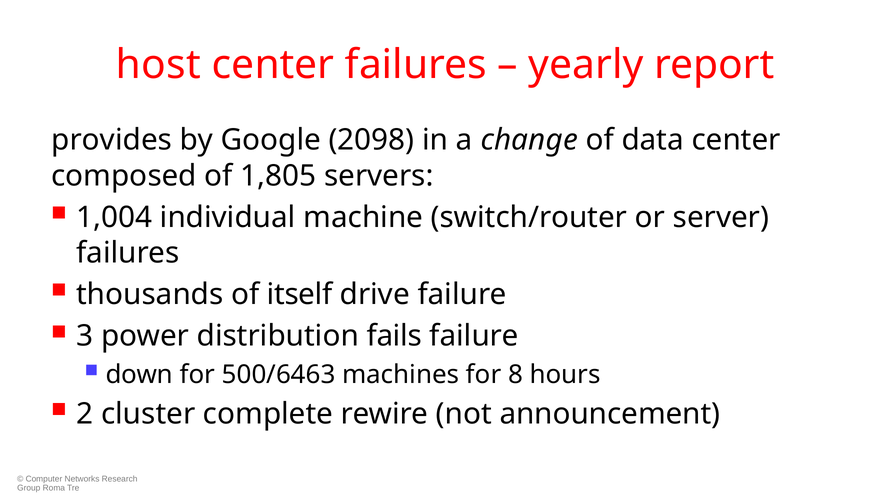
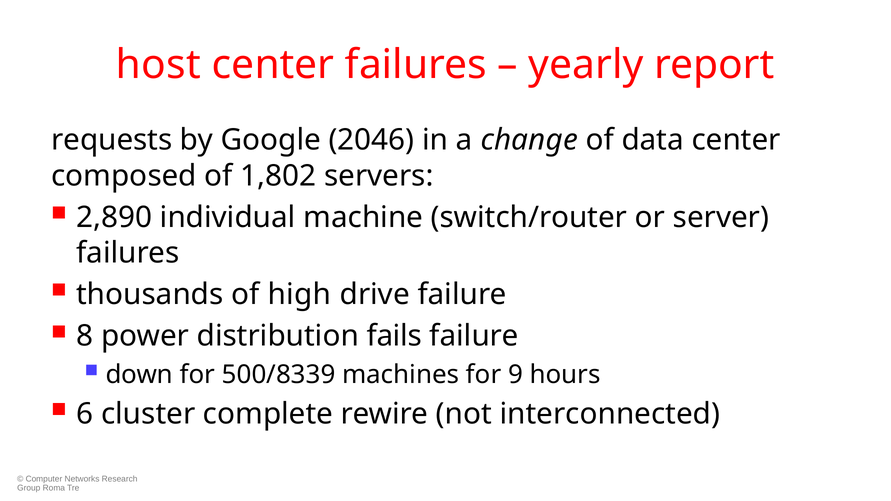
provides: provides -> requests (112, 140)
2098: 2098 -> 2046 (371, 140)
1,805: 1,805 -> 1,802 (278, 176)
1,004: 1,004 -> 2,890 (114, 217)
itself: itself -> high (299, 295)
3: 3 -> 8 (85, 336)
500/6463: 500/6463 -> 500/8339 (279, 375)
8: 8 -> 9 (515, 375)
2: 2 -> 6 (85, 414)
announcement: announcement -> interconnected (610, 414)
